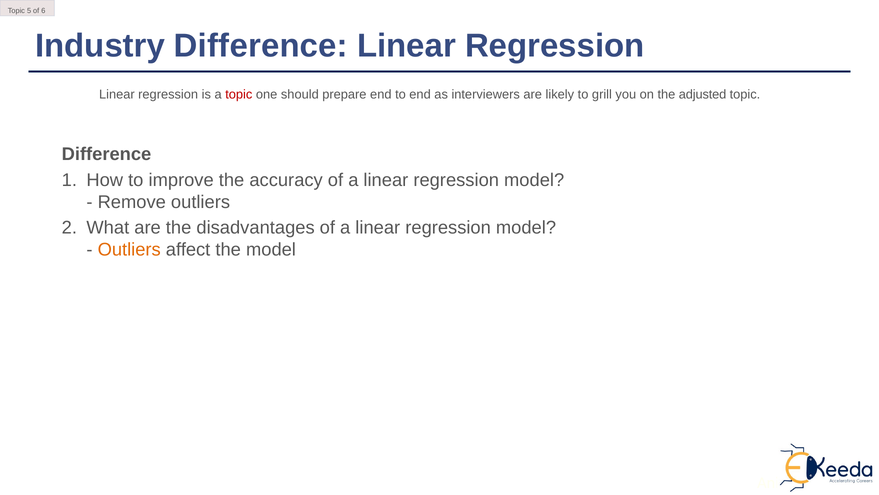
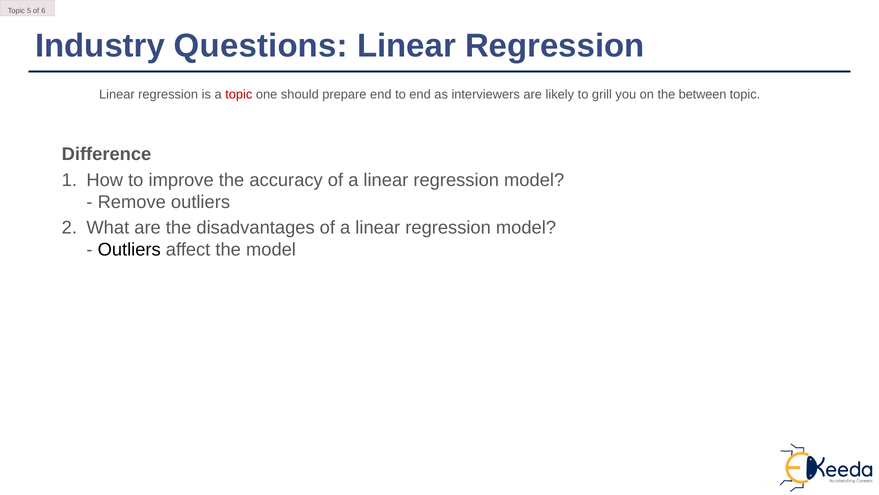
Industry Difference: Difference -> Questions (261, 46)
adjusted: adjusted -> between (703, 94)
Outliers colour: orange -> black (129, 249)
